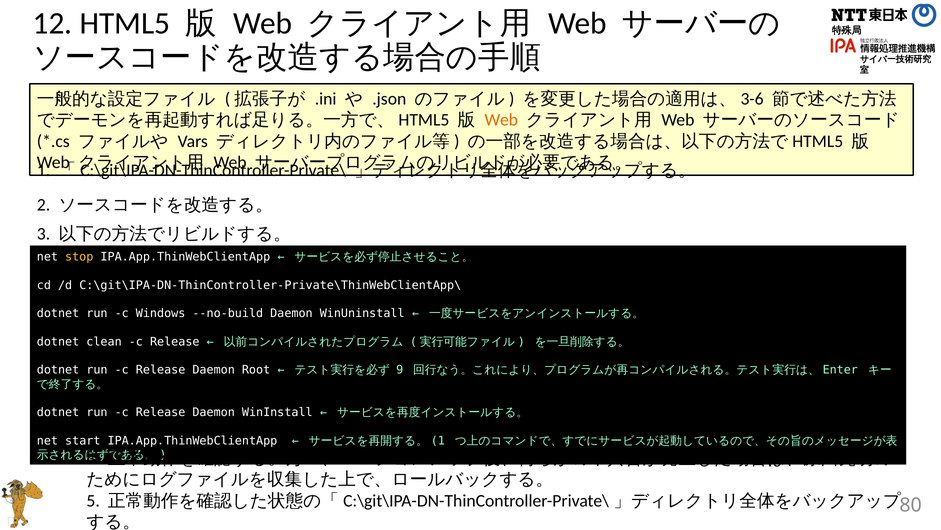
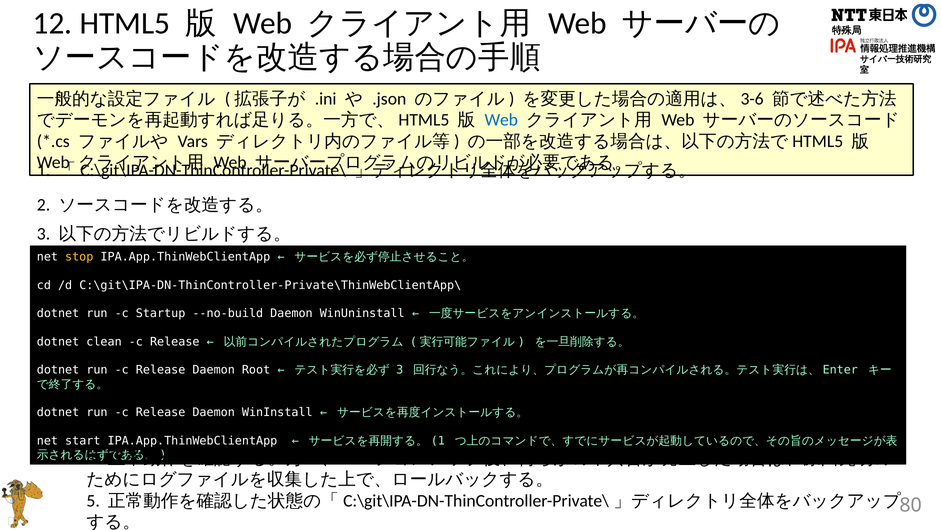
Web colour: orange -> blue (501, 120)
Windows: Windows -> Startup (161, 313)
9: 9 -> 3 (400, 370)
